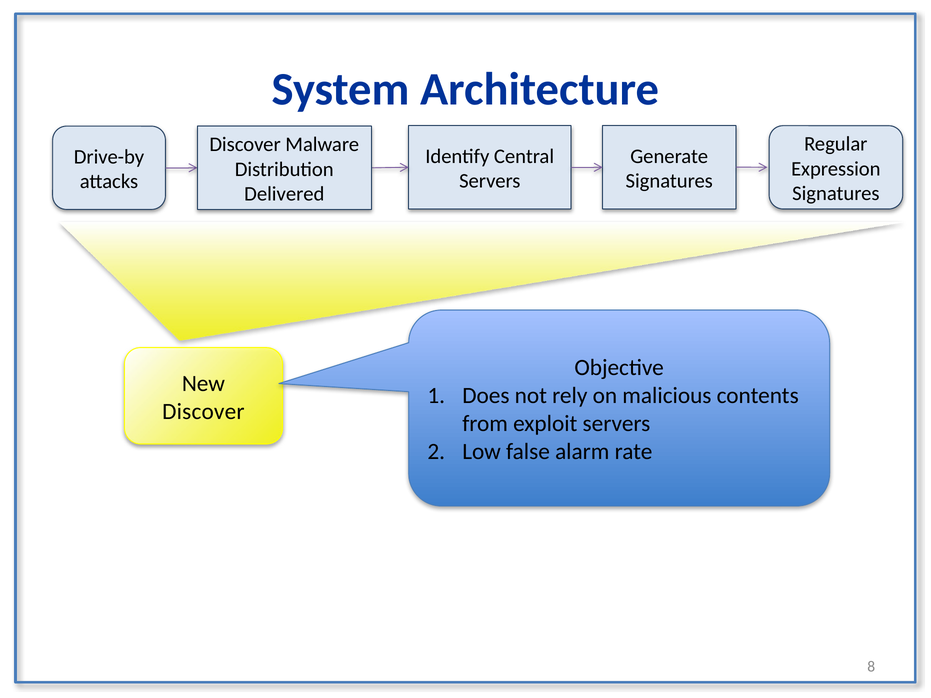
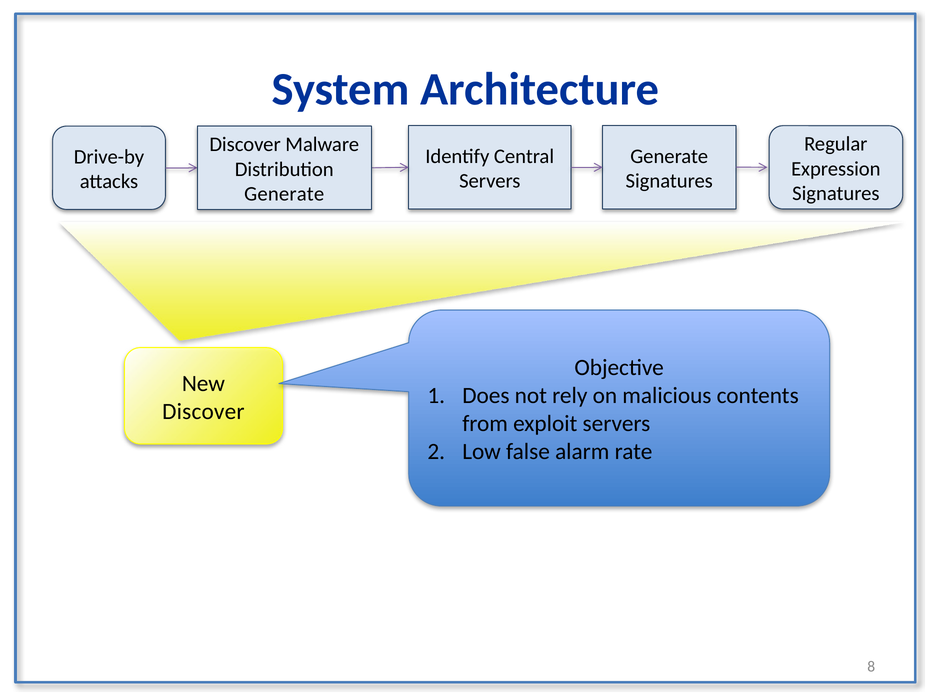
Delivered: Delivered -> Generate (284, 194)
